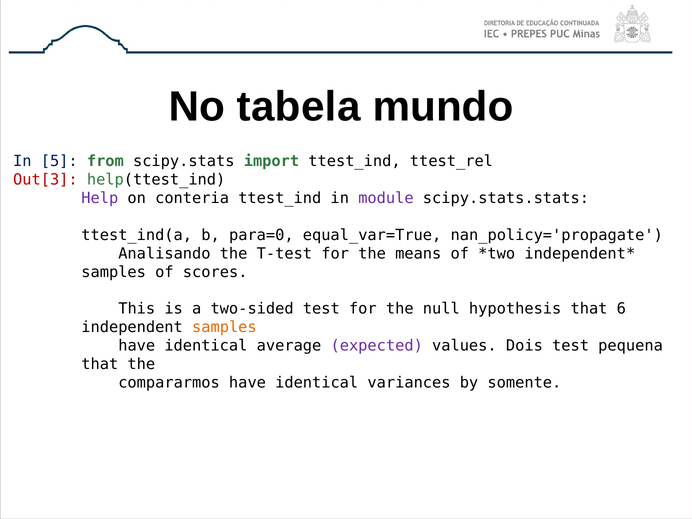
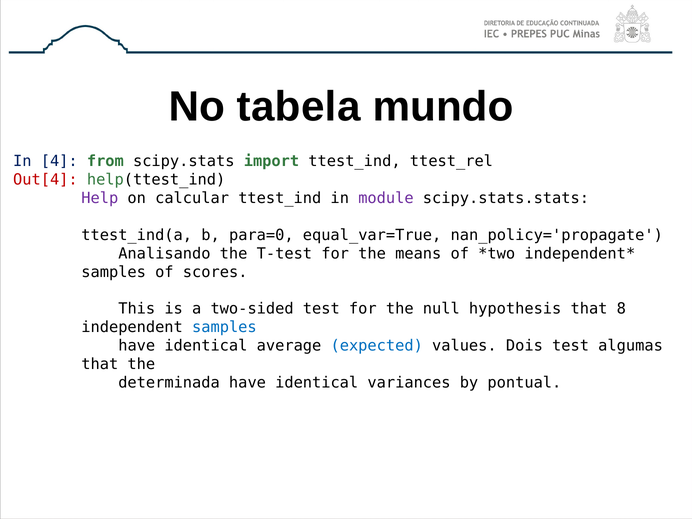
5: 5 -> 4 (59, 161)
Out[3: Out[3 -> Out[4 (45, 180)
conteria: conteria -> calcular (192, 198)
6: 6 -> 8 (621, 309)
samples colour: orange -> blue (224, 327)
expected colour: purple -> blue (377, 346)
pequena: pequena -> algumas (631, 346)
compararmos: compararmos -> determinada (169, 383)
somente: somente -> pontual (524, 383)
